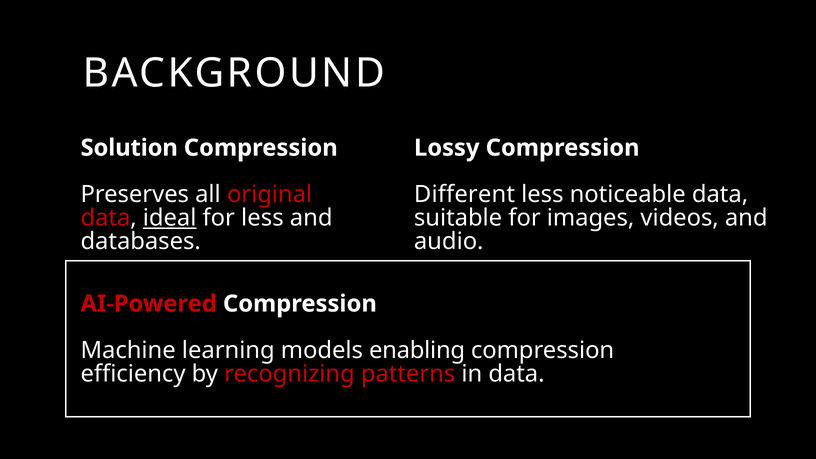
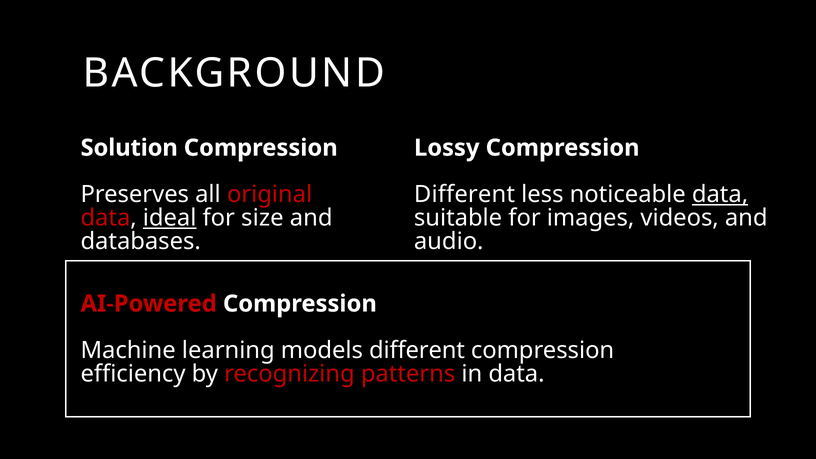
data underline: none -> present (720, 195)
for less: less -> size (262, 218)
models enabling: enabling -> different (417, 350)
